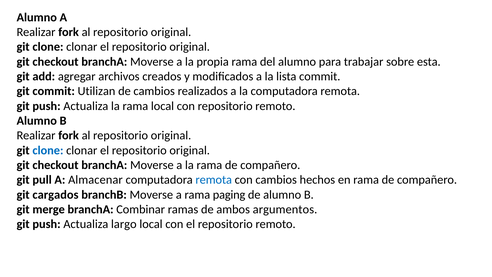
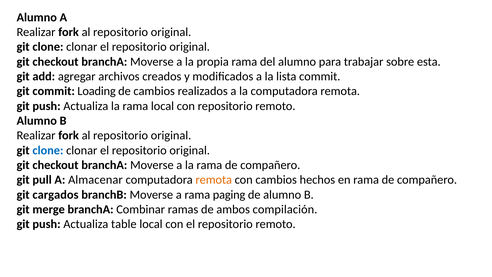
Utilizan: Utilizan -> Loading (97, 91)
remota colour: blue -> orange (214, 180)
argumentos: argumentos -> compilación (285, 209)
largo: largo -> table (124, 224)
